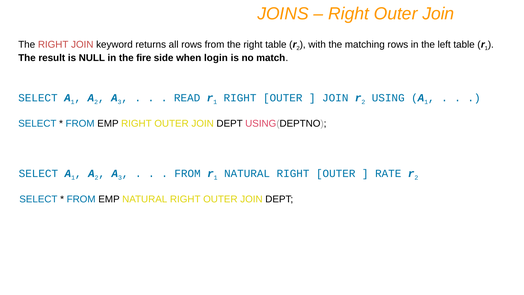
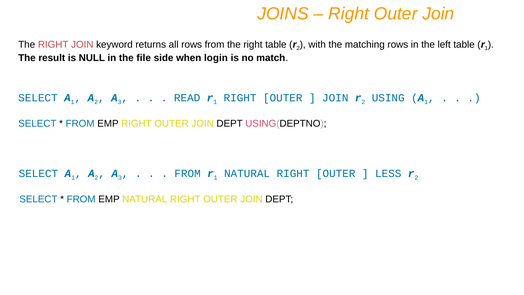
fire: fire -> file (144, 58)
RATE: RATE -> LESS (388, 174)
